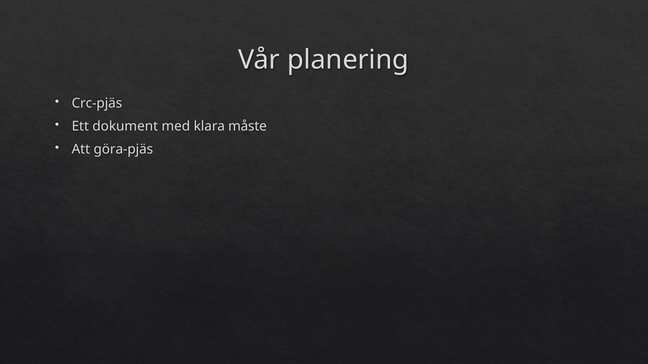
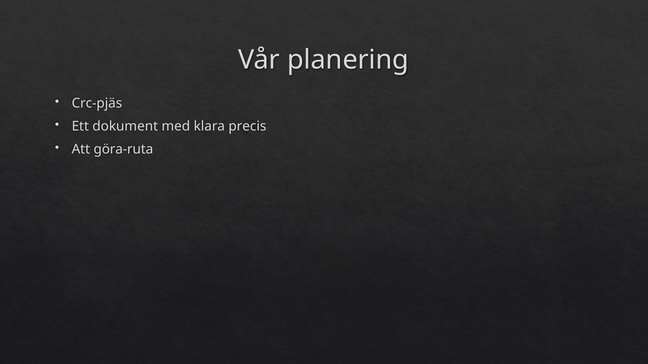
måste: måste -> precis (247, 127)
göra-pjäs: göra-pjäs -> göra-ruta (123, 149)
